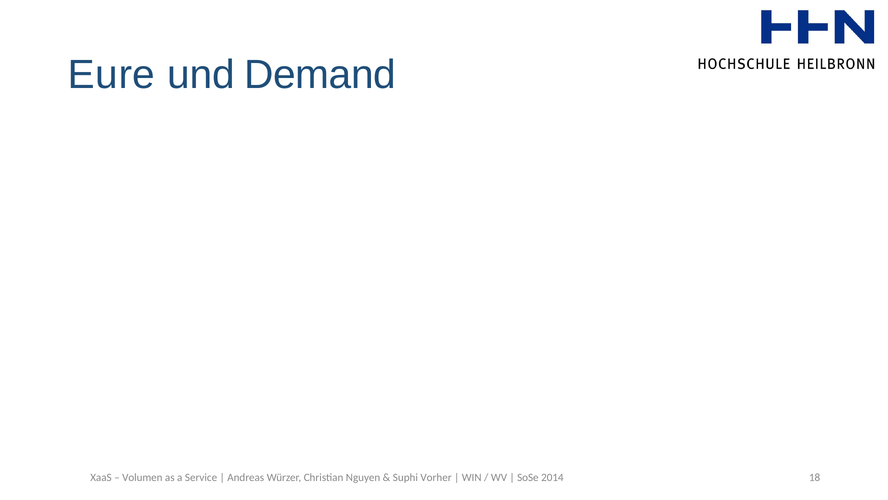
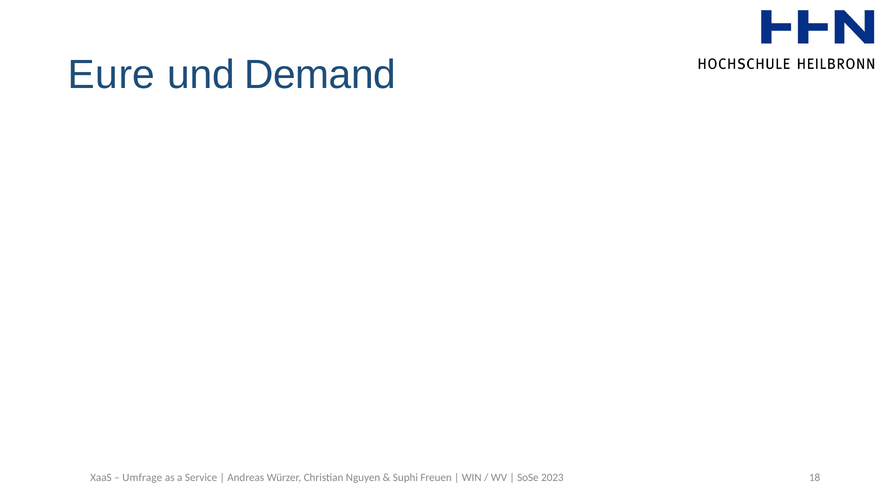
Volumen: Volumen -> Umfrage (142, 477)
Vorher: Vorher -> Freuen (436, 477)
2014: 2014 -> 2023 (552, 477)
